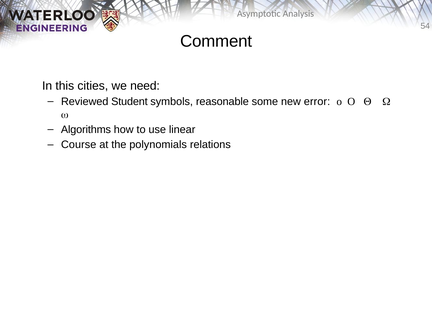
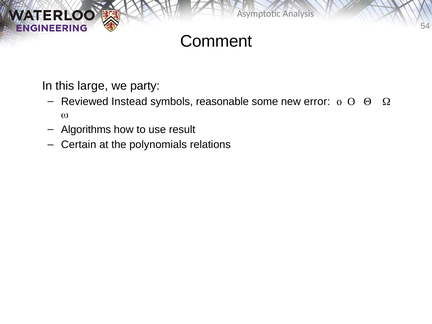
cities: cities -> large (93, 86)
need: need -> party (145, 86)
Student: Student -> Instead (129, 102)
linear: linear -> result (182, 130)
Course: Course -> Certain (79, 145)
